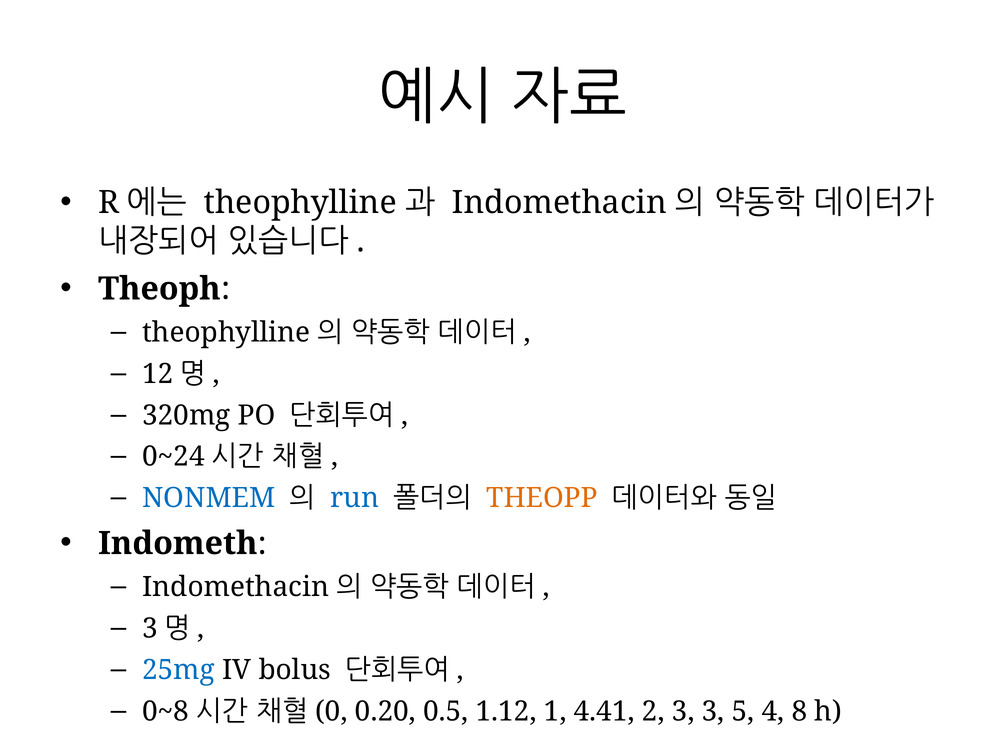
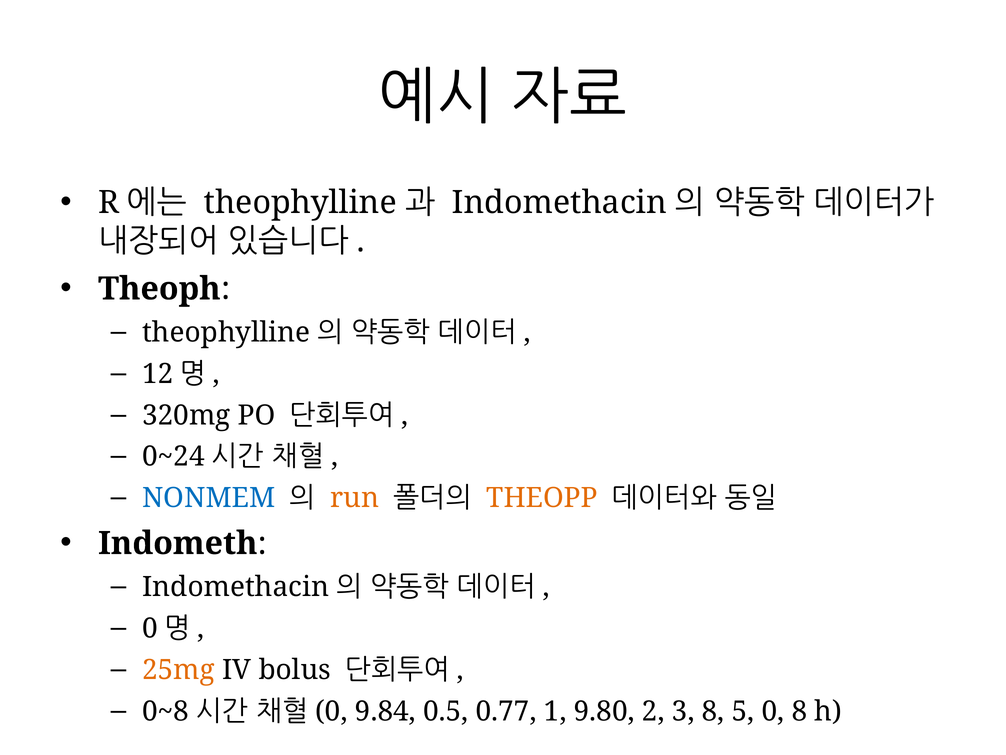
run colour: blue -> orange (355, 498)
3: 3 -> 0 (150, 628)
25mg colour: blue -> orange (178, 669)
0.20: 0.20 -> 9.84 (385, 711)
1.12: 1.12 -> 0.77 (506, 711)
4.41: 4.41 -> 9.80 (604, 711)
3 3: 3 -> 8 (713, 711)
5 4: 4 -> 0 (773, 711)
